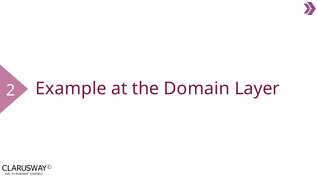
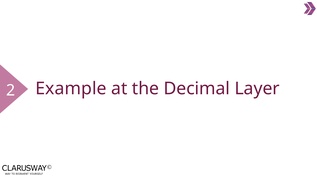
Domain: Domain -> Decimal (197, 89)
